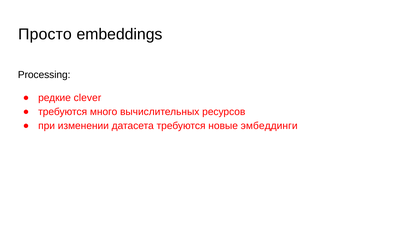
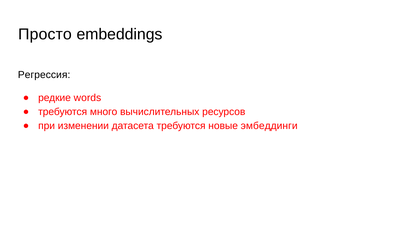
Processing: Processing -> Регрессия (44, 75)
clever: clever -> words (87, 98)
